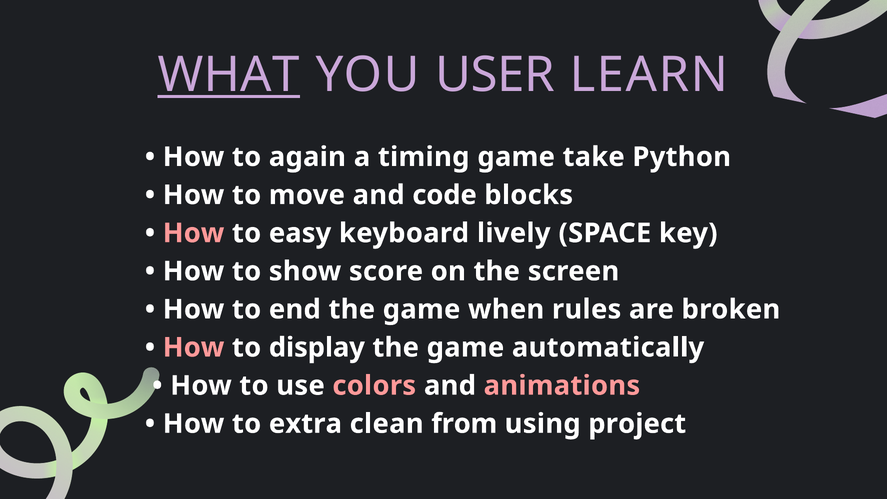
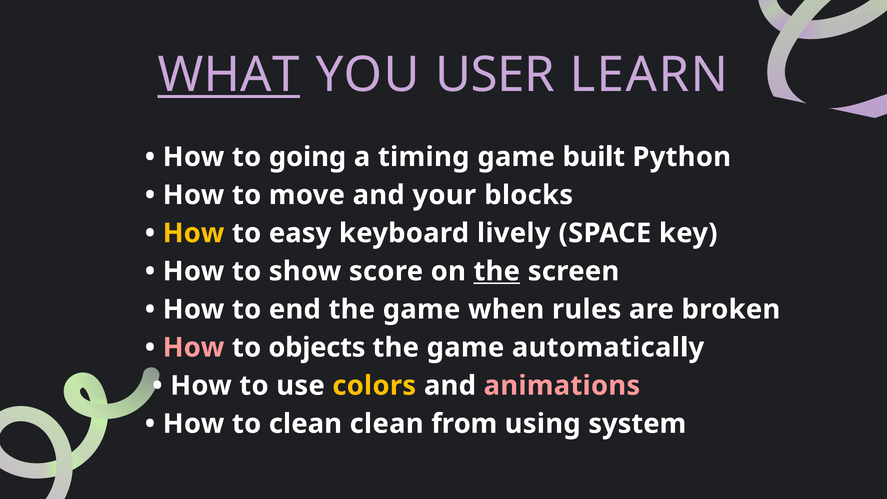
again: again -> going (308, 157)
take: take -> built (594, 157)
code: code -> your (444, 195)
How colour: pink -> yellow (194, 233)
the underline: none -> present (497, 271)
display: display -> objects (317, 347)
colors colour: pink -> yellow (374, 386)
to extra: extra -> clean (305, 424)
project: project -> system (637, 424)
